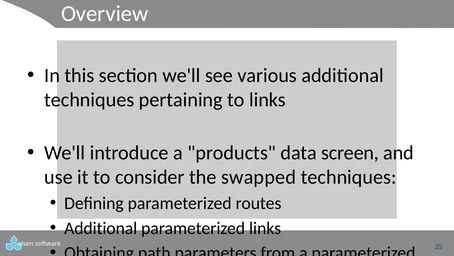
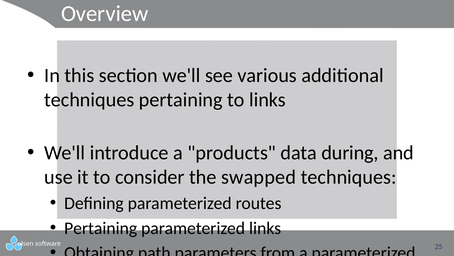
screen: screen -> during (350, 153)
Additional: Additional -> Pertaining (101, 228)
